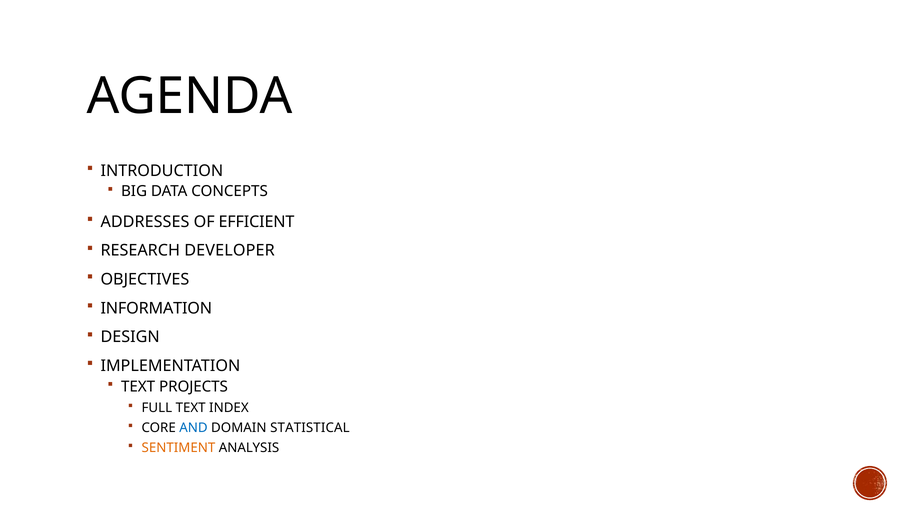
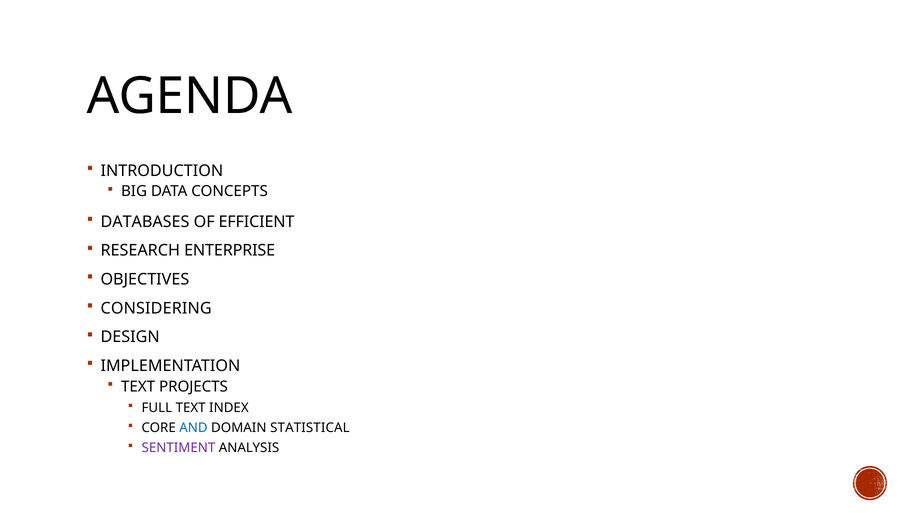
ADDRESSES: ADDRESSES -> DATABASES (145, 222)
DEVELOPER: DEVELOPER -> ENTERPRISE (230, 251)
INFORMATION: INFORMATION -> CONSIDERING (156, 308)
SENTIMENT colour: orange -> purple (178, 448)
